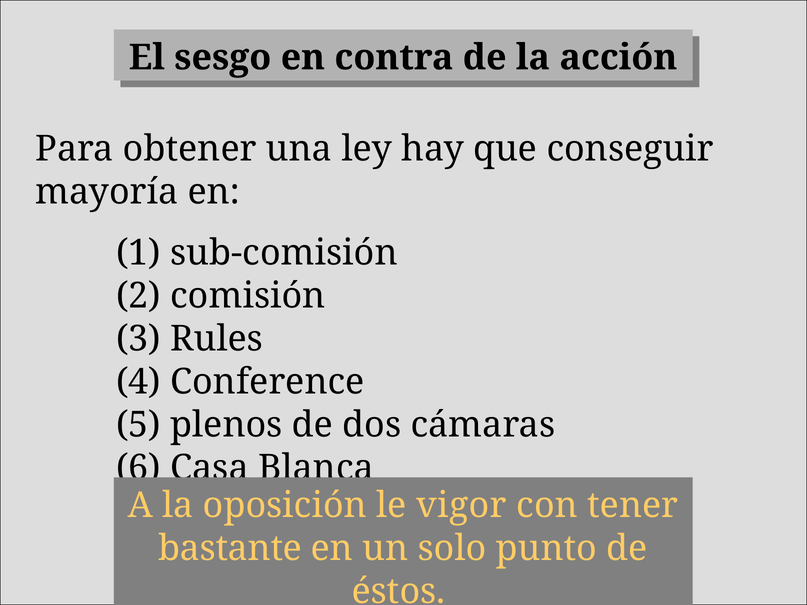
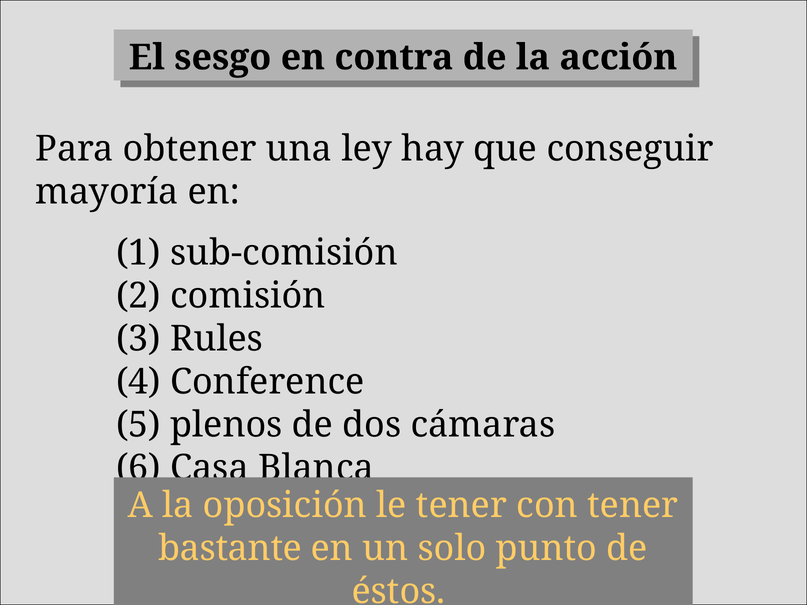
le vigor: vigor -> tener (462, 505)
